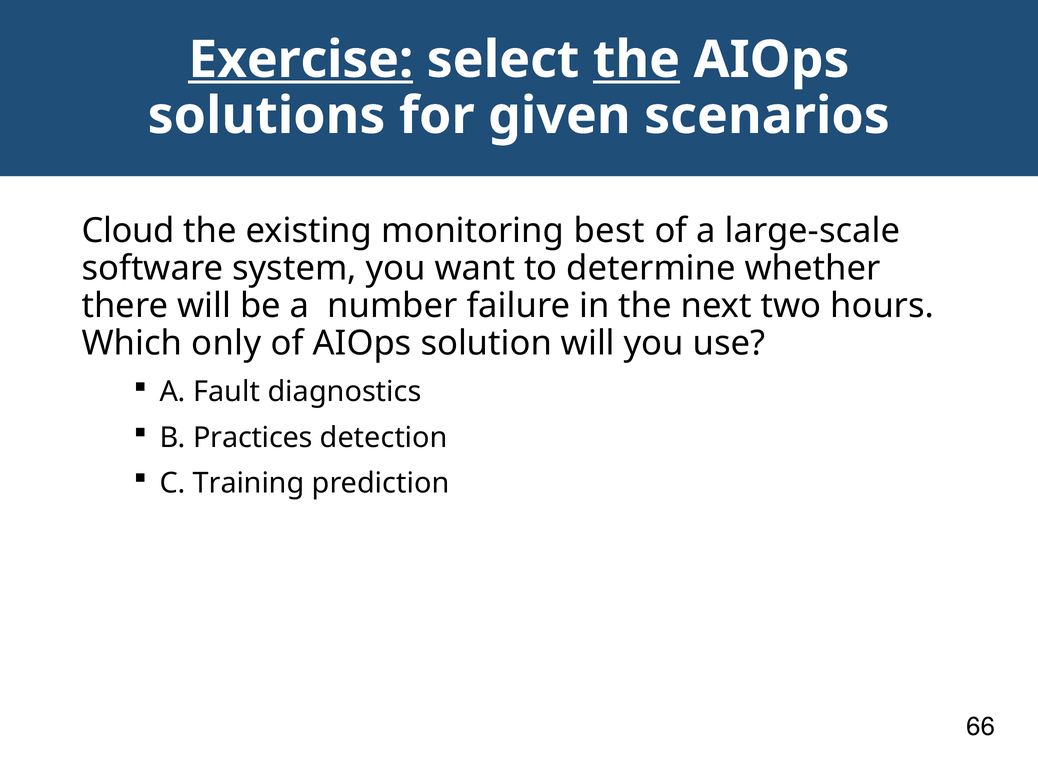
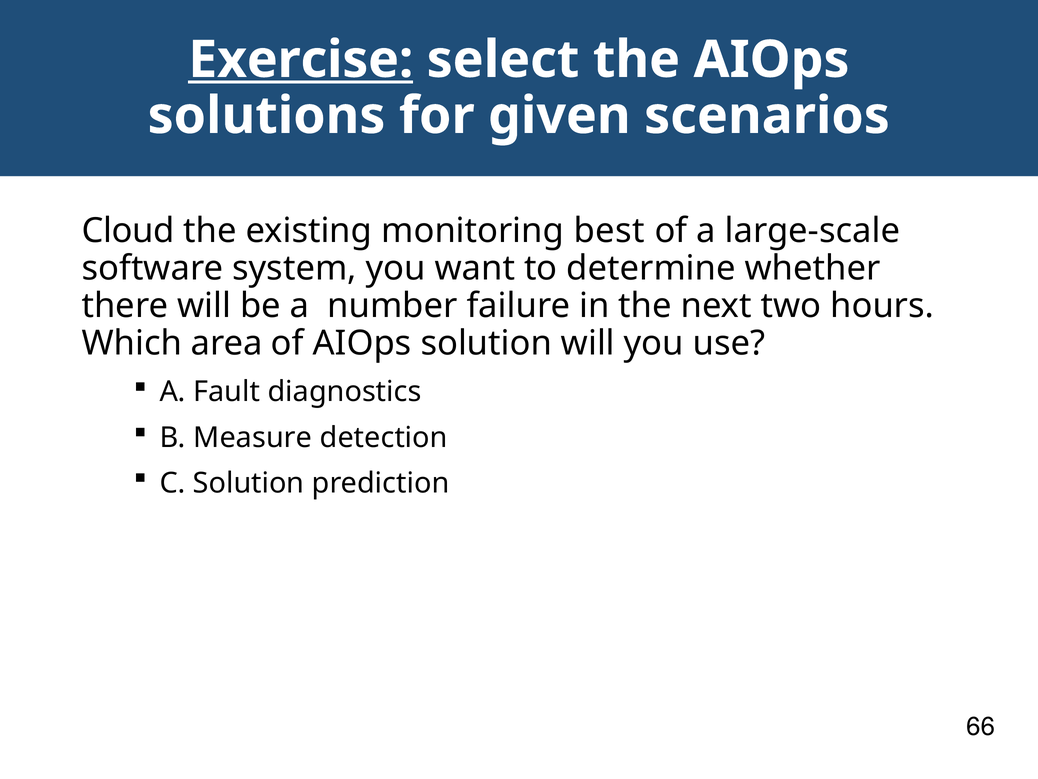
the underline: present -> none (636, 60)
only: only -> area (227, 343)
Practices: Practices -> Measure (253, 437)
C Training: Training -> Solution (249, 483)
